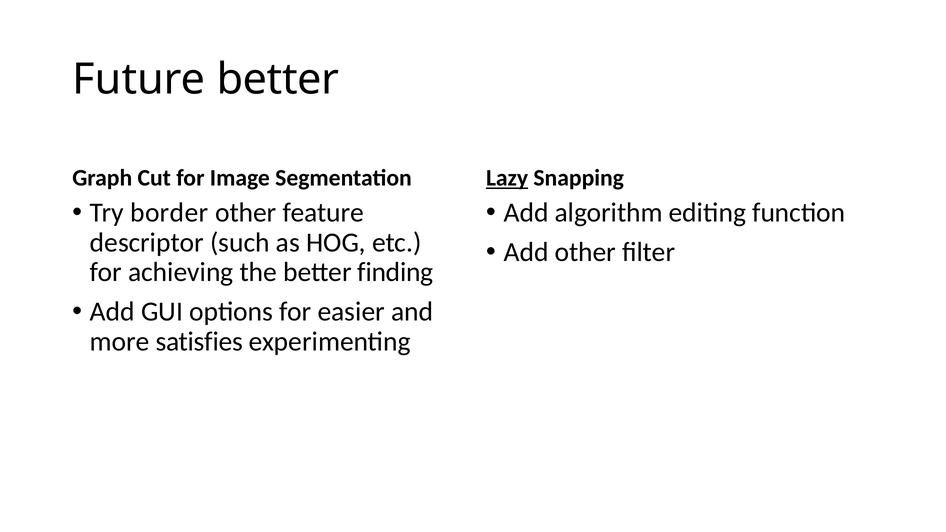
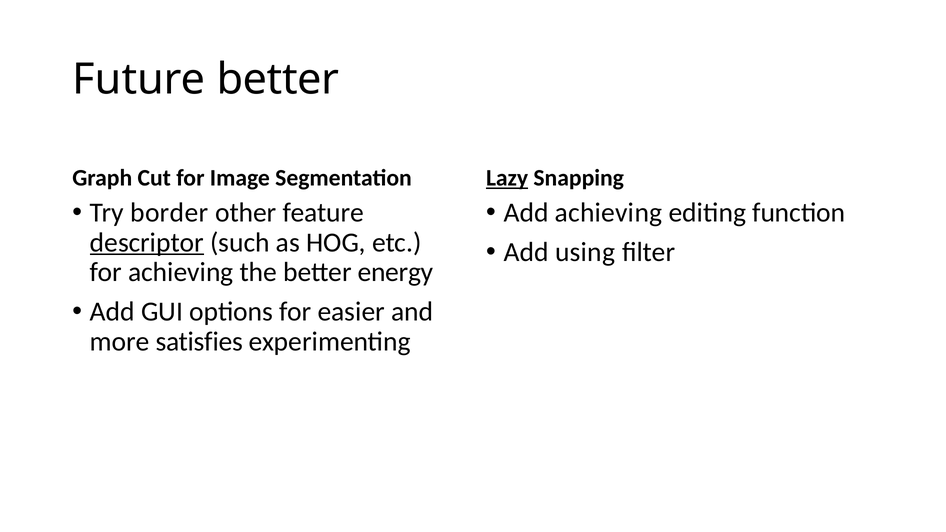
Add algorithm: algorithm -> achieving (608, 213)
descriptor underline: none -> present (147, 242)
Add other: other -> using (585, 252)
finding: finding -> energy (395, 272)
